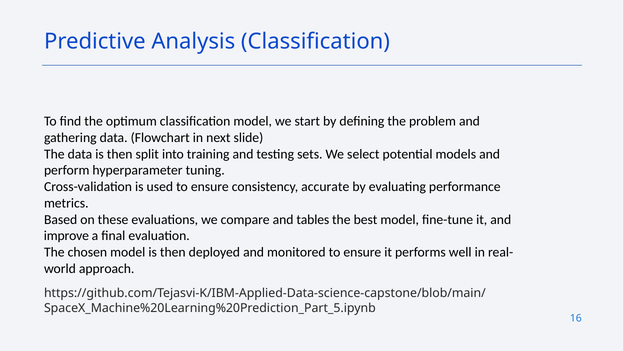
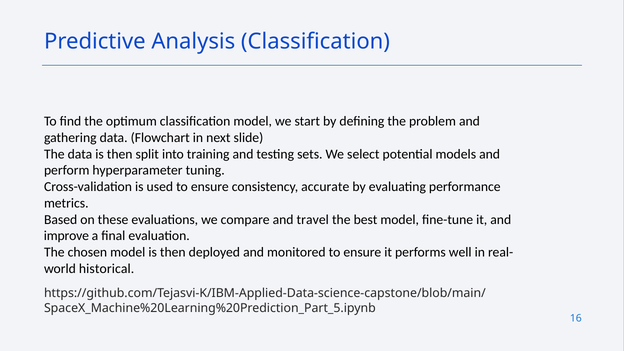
tables: tables -> travel (313, 220)
approach: approach -> historical (107, 269)
